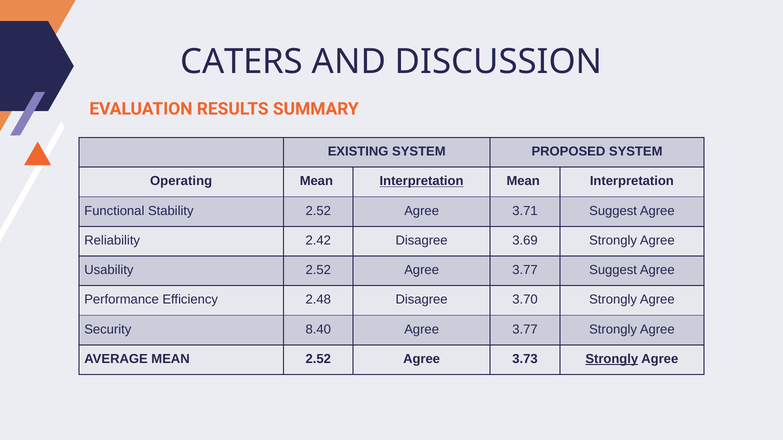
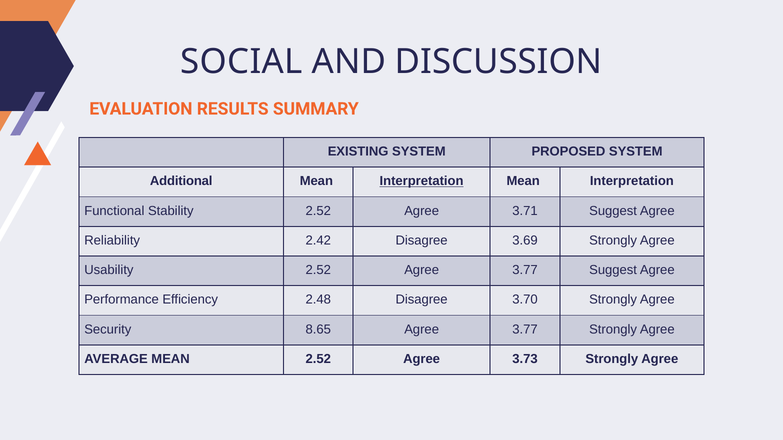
CATERS: CATERS -> SOCIAL (241, 62)
Operating: Operating -> Additional (181, 181)
8.40: 8.40 -> 8.65 (318, 330)
Strongly underline: present -> none (612, 359)
